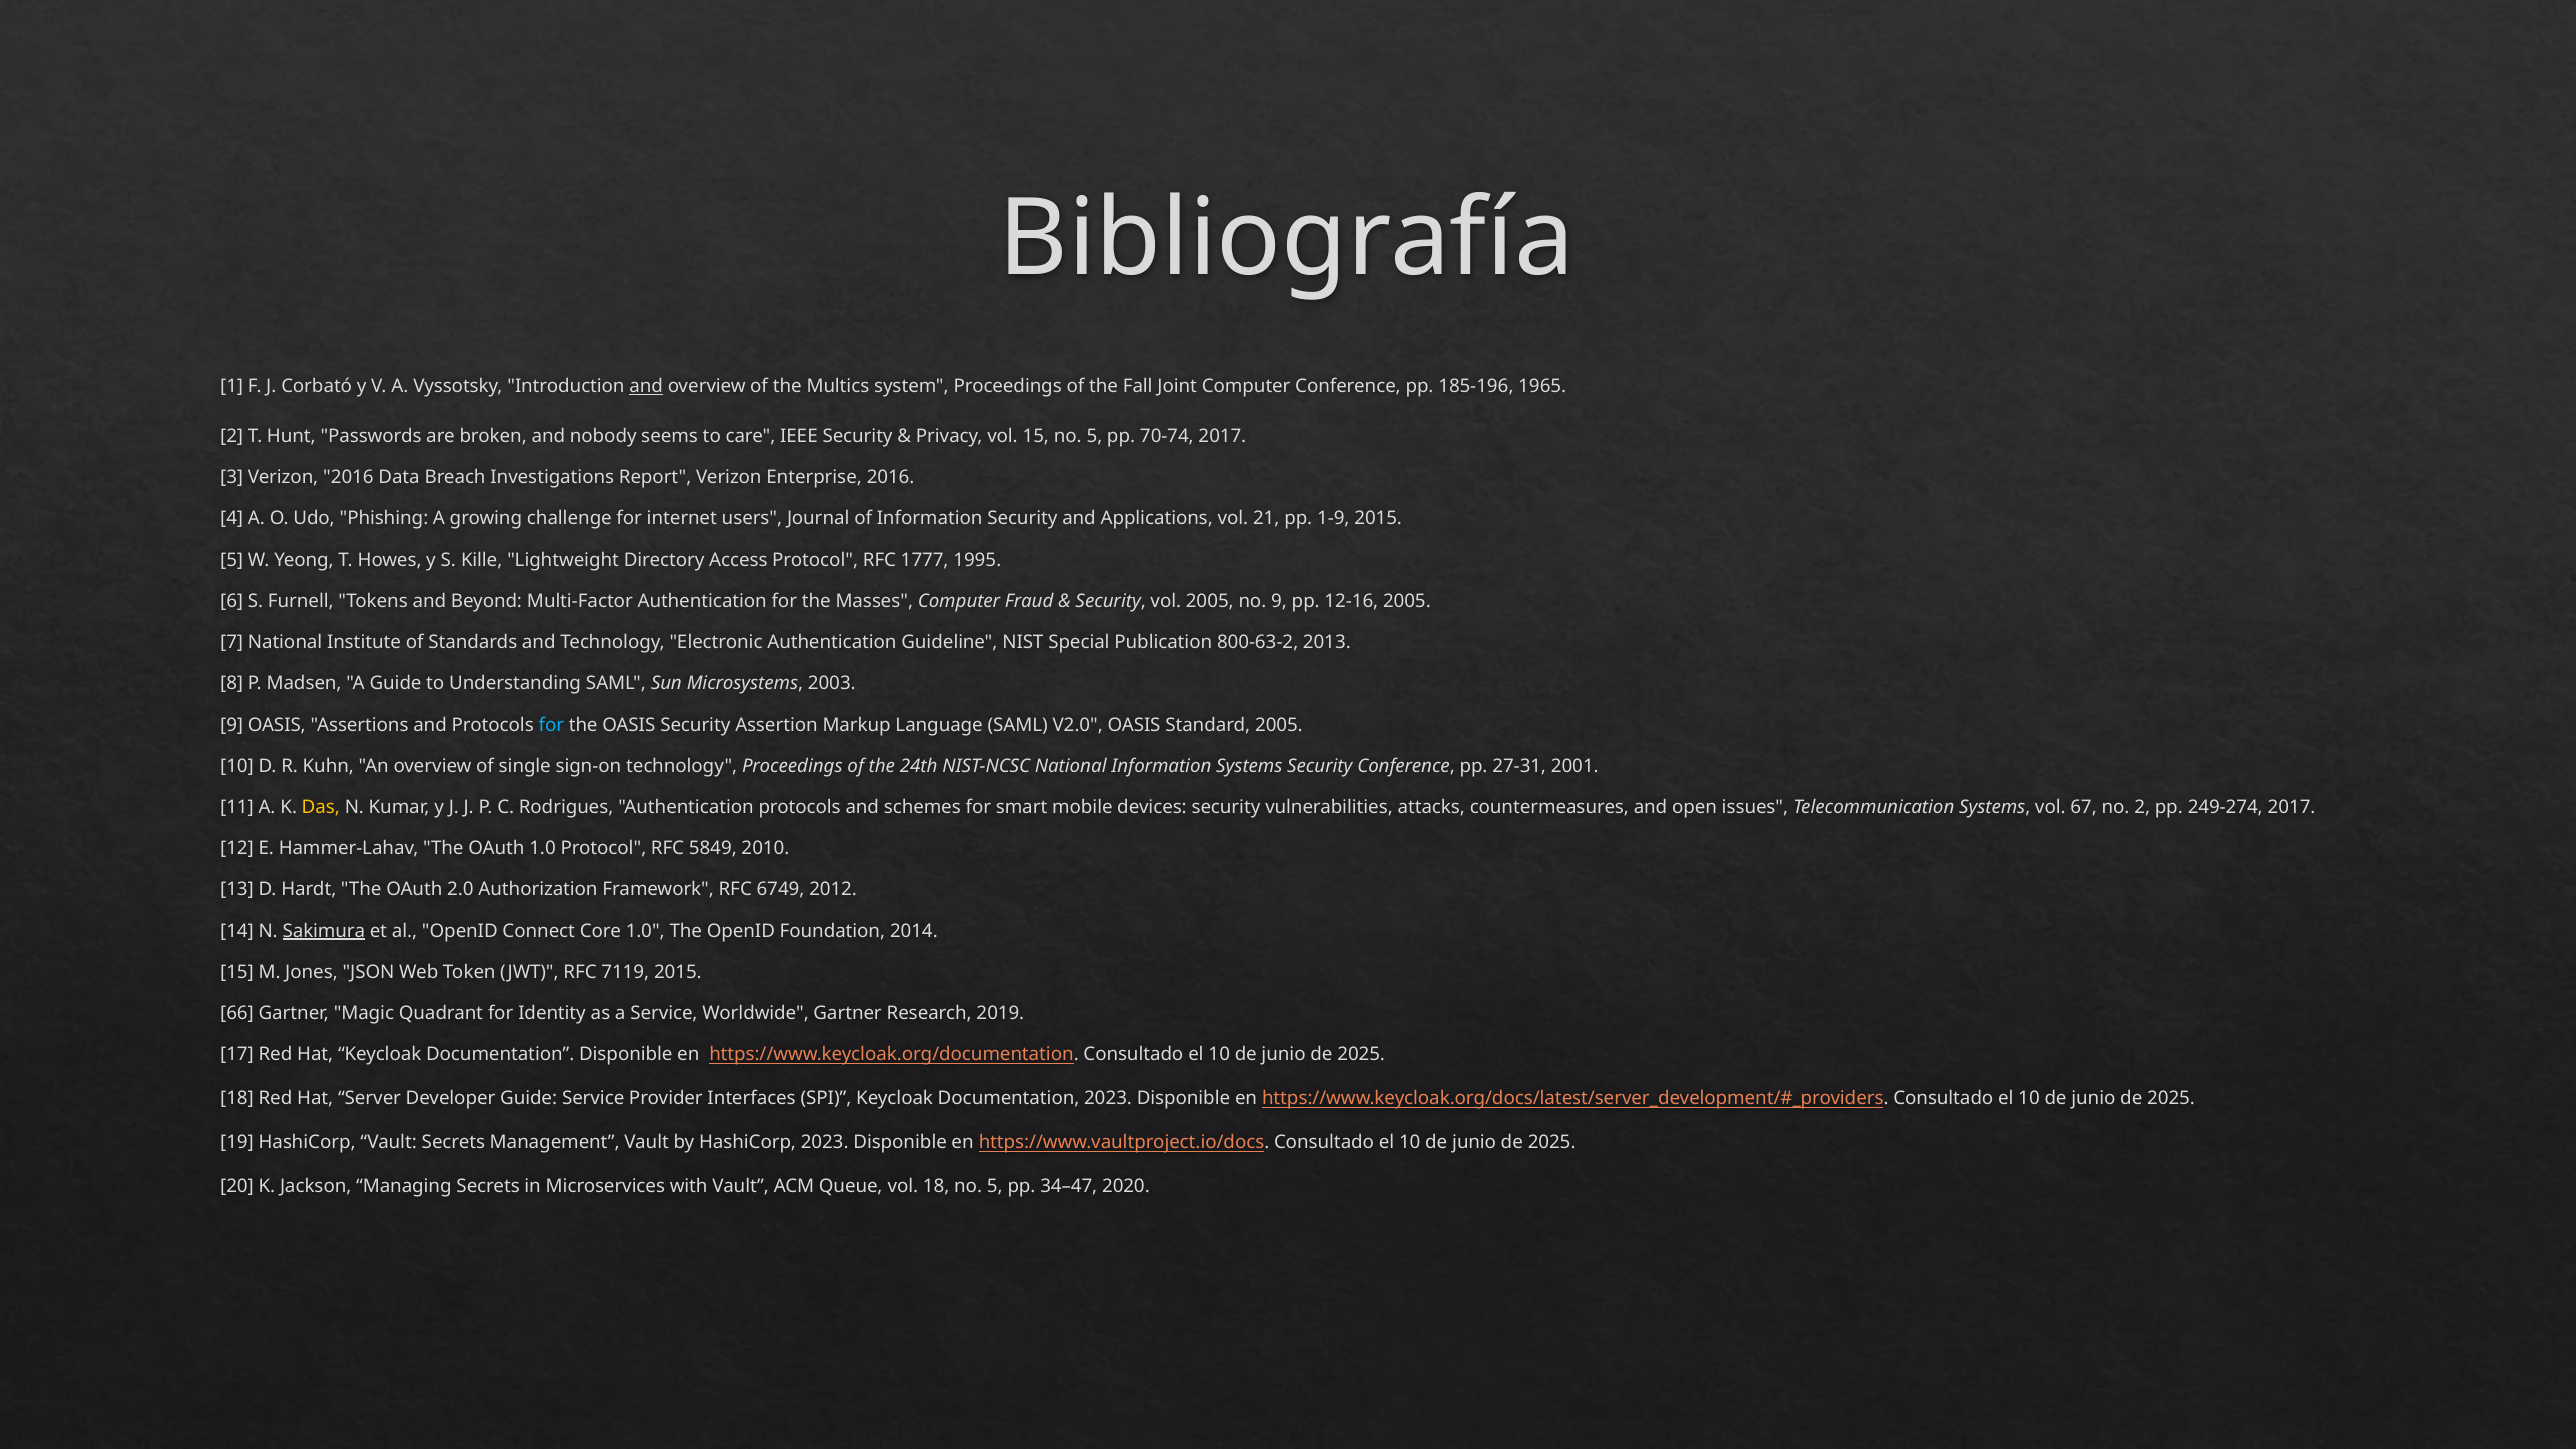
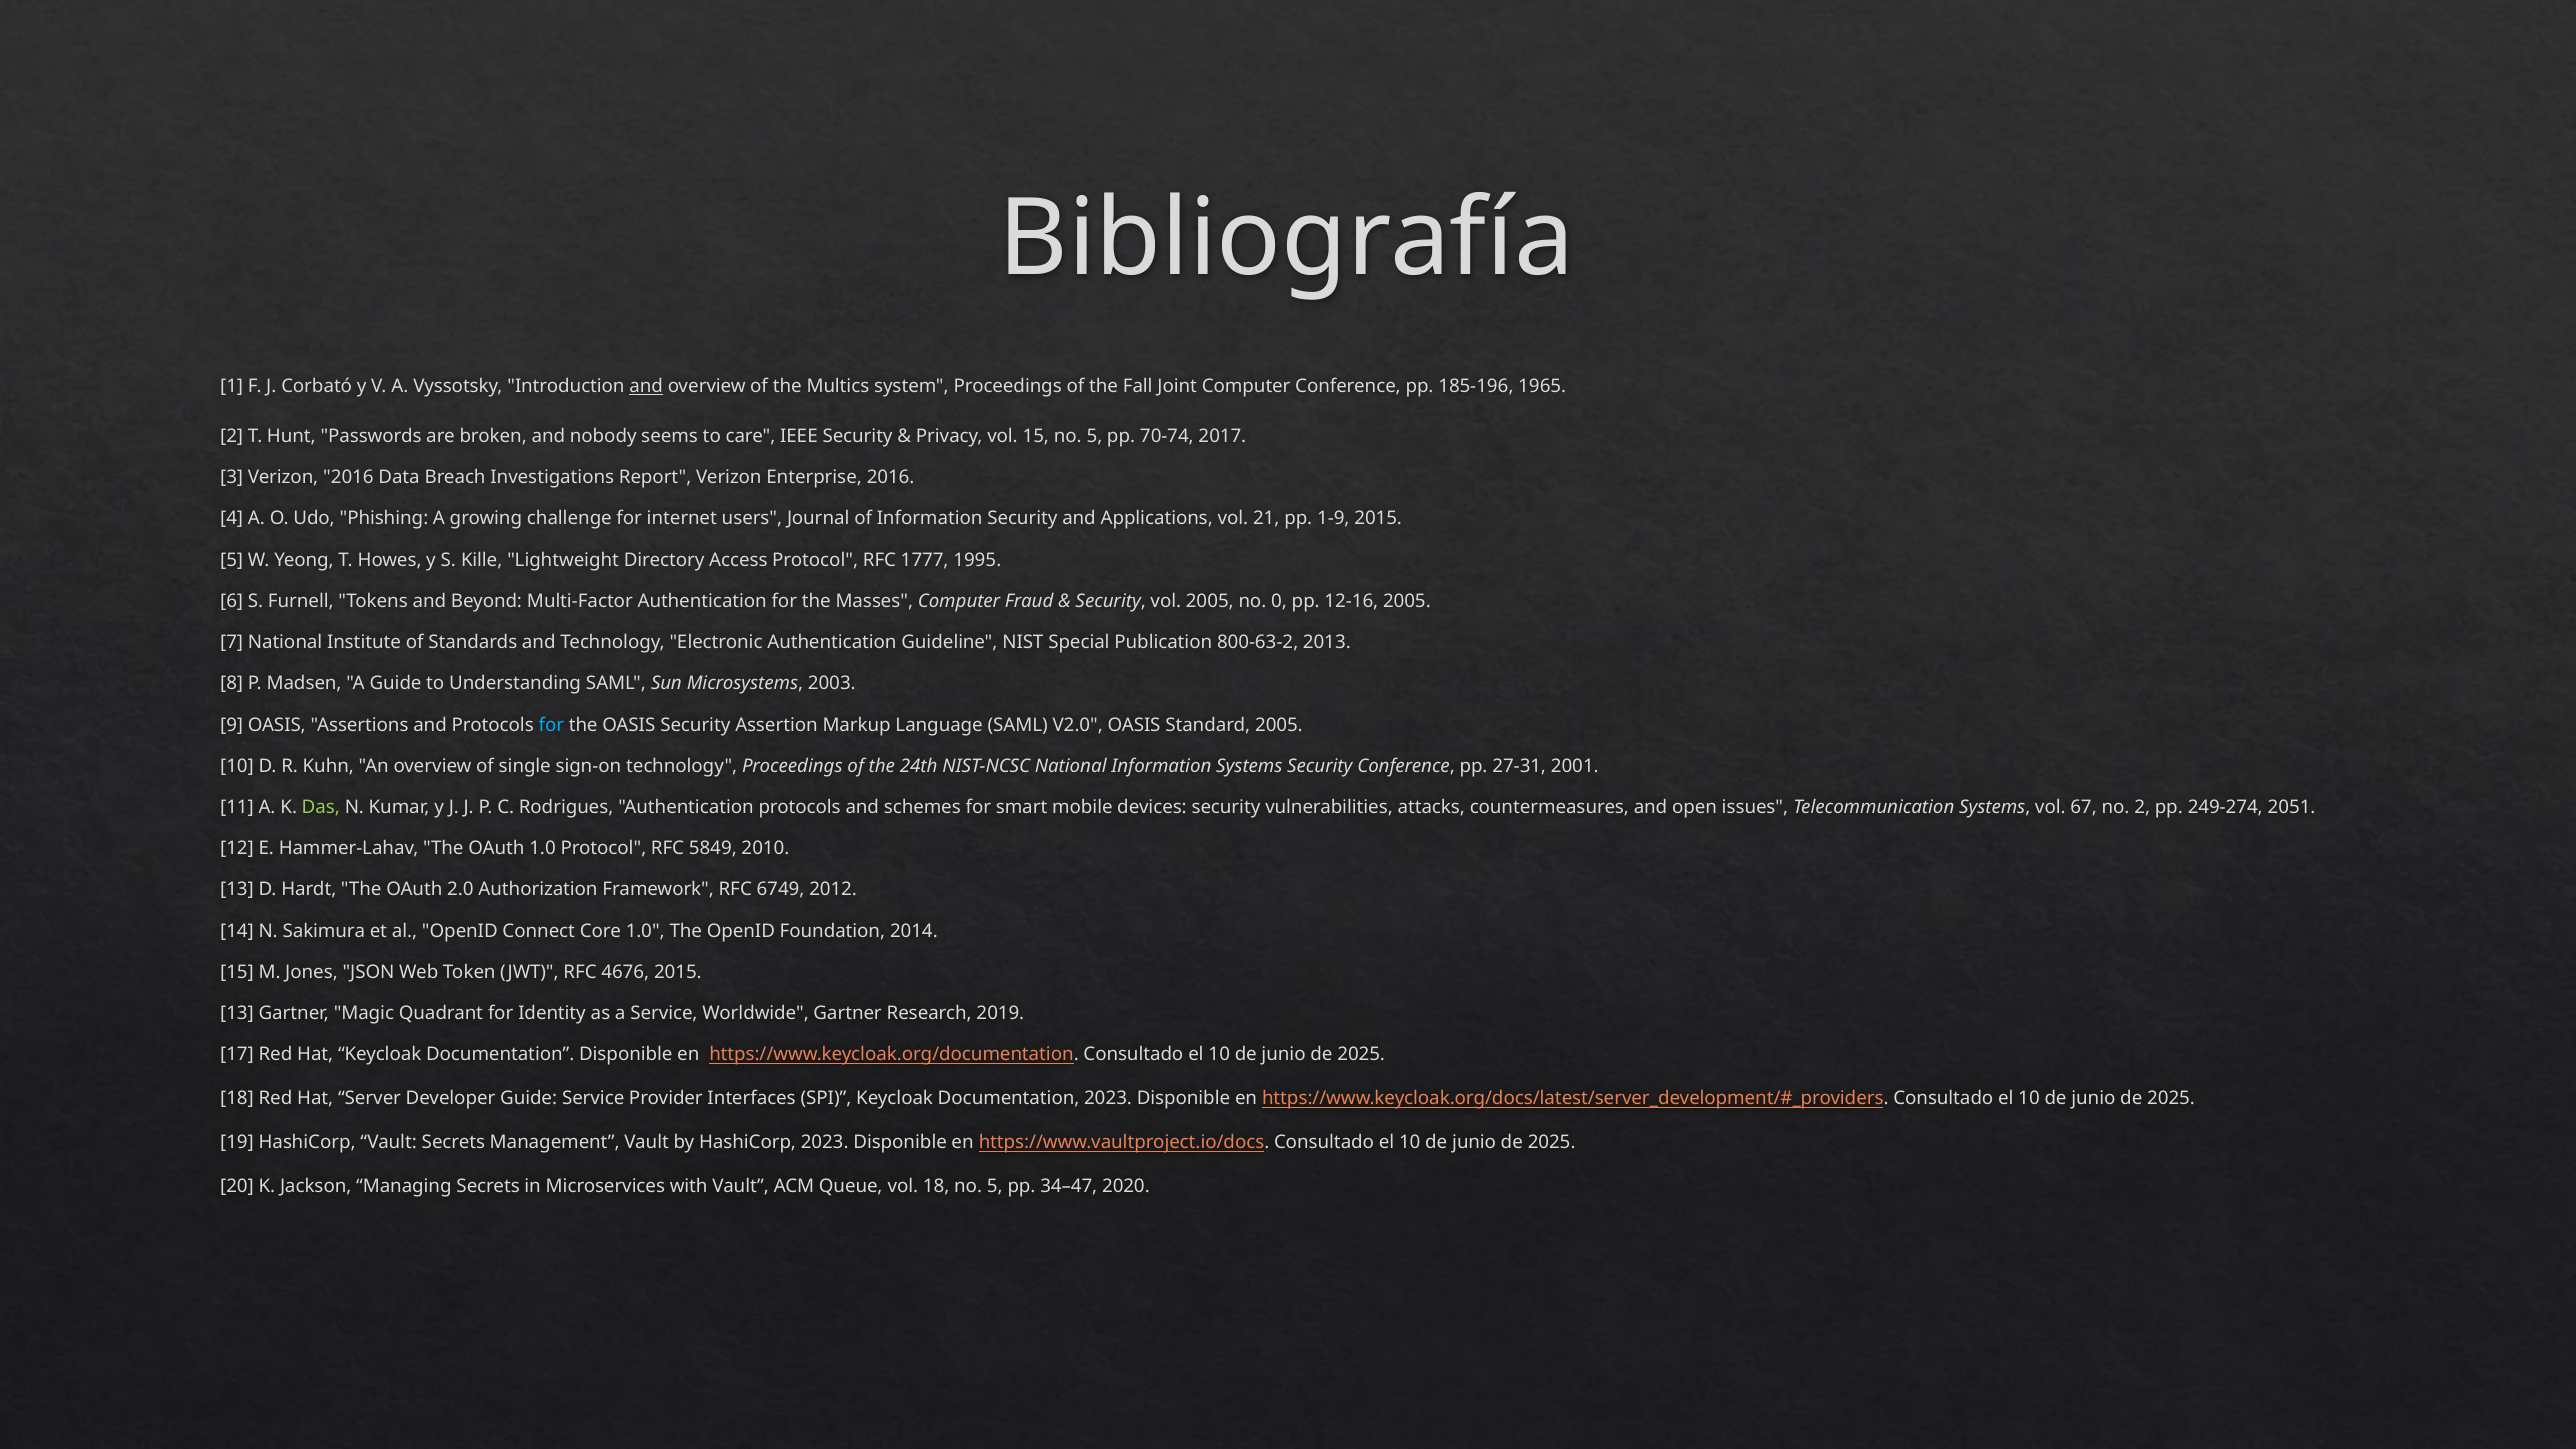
no 9: 9 -> 0 (1279, 601)
Das colour: yellow -> light green (321, 807)
249-274 2017: 2017 -> 2051 (2292, 807)
Sakimura underline: present -> none (324, 931)
7119: 7119 -> 4676 (625, 972)
66: 66 -> 13 (237, 1013)
